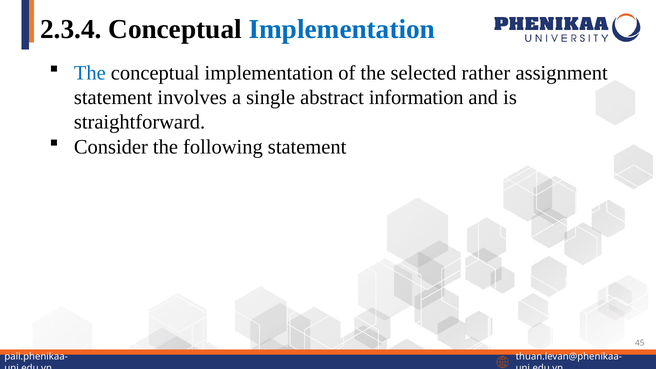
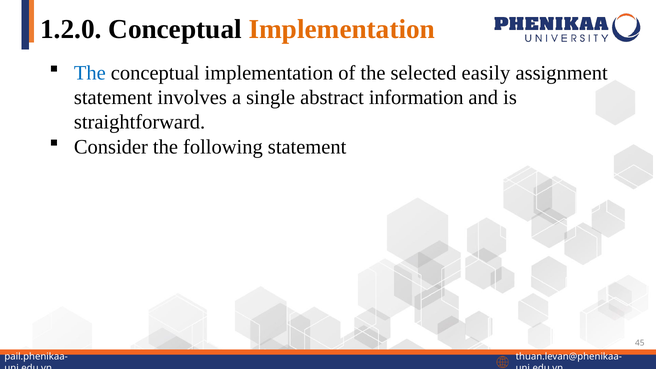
2.3.4: 2.3.4 -> 1.2.0 (71, 29)
Implementation colour: blue -> orange (342, 29)
rather: rather -> easily (486, 73)
